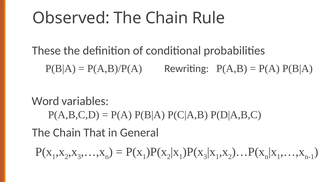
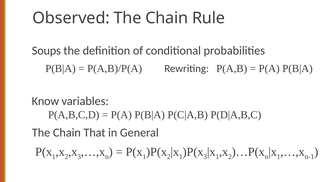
These: These -> Soups (46, 51)
Word: Word -> Know (45, 101)
